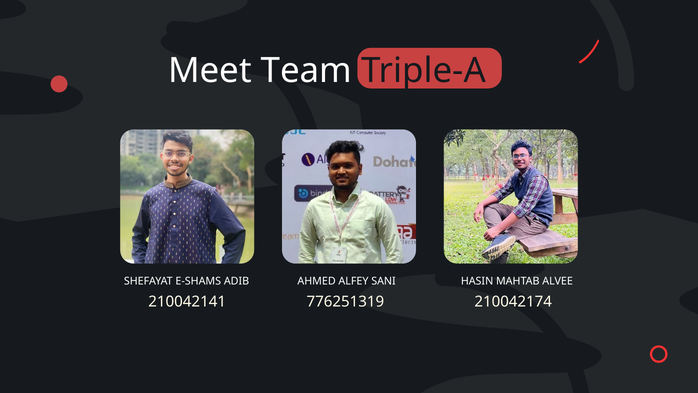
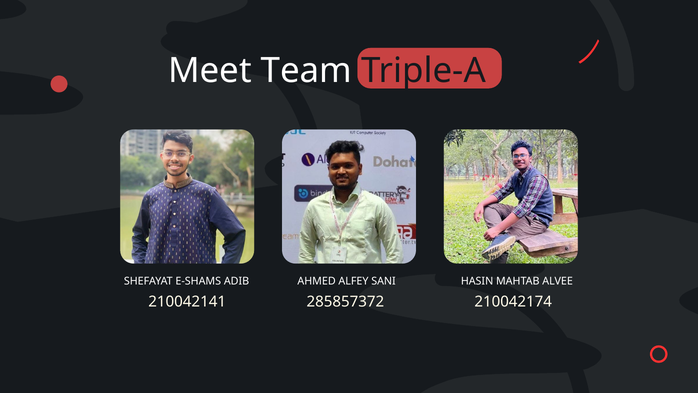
776251319: 776251319 -> 285857372 (345, 302)
